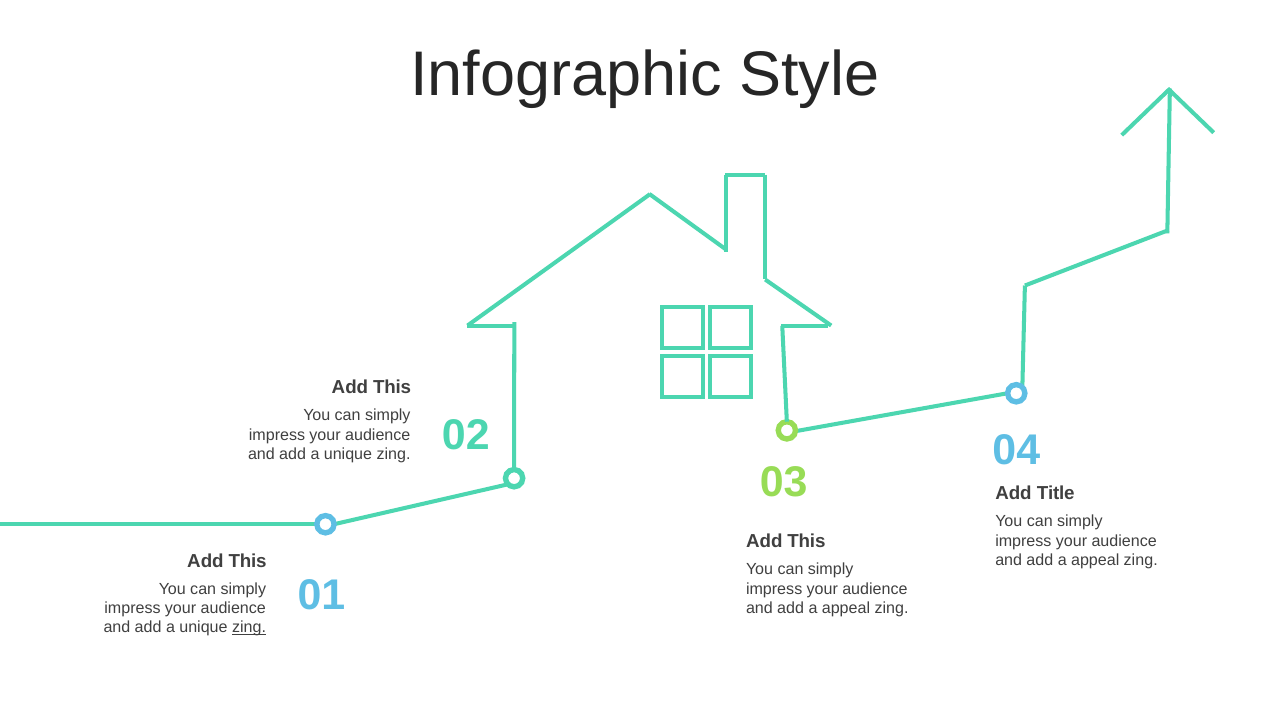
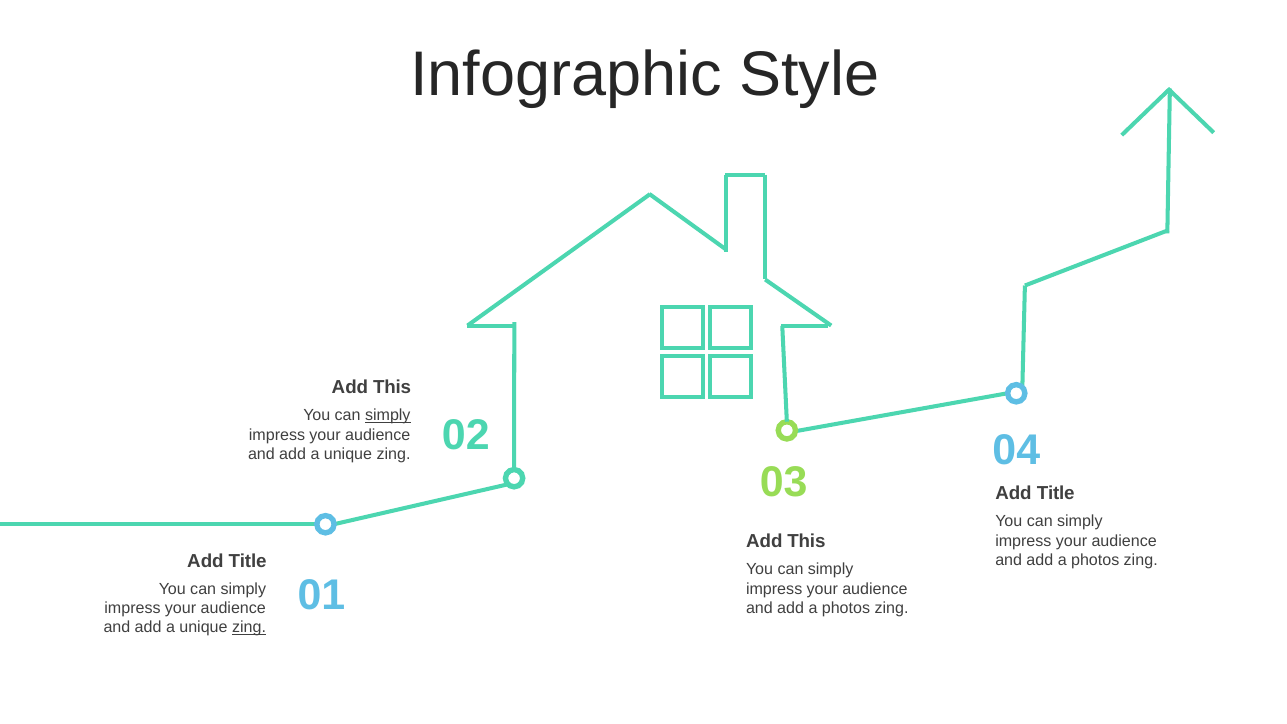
simply underline: none -> present (388, 416)
This: This -> Title (248, 561)
appeal: appeal -> photos (1095, 560)
appeal: appeal -> photos (846, 608)
